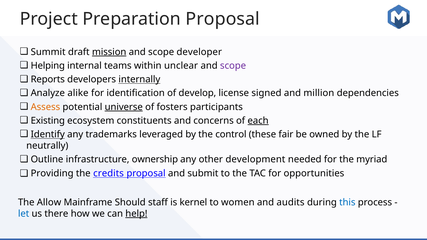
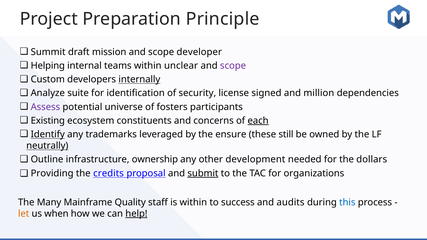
Preparation Proposal: Proposal -> Principle (223, 19)
mission underline: present -> none (109, 52)
Reports: Reports -> Custom (48, 80)
alike: alike -> suite (78, 93)
develop: develop -> security (197, 93)
Assess colour: orange -> purple (45, 107)
universe underline: present -> none (124, 107)
control: control -> ensure (231, 135)
fair: fair -> still (286, 135)
neutrally underline: none -> present (47, 146)
myriad: myriad -> dollars (372, 160)
submit underline: none -> present (203, 173)
opportunities: opportunities -> organizations (314, 173)
Allow: Allow -> Many (49, 202)
Should: Should -> Quality (130, 202)
is kernel: kernel -> within (193, 202)
women: women -> success (238, 202)
let colour: blue -> orange (24, 214)
there: there -> when (56, 214)
